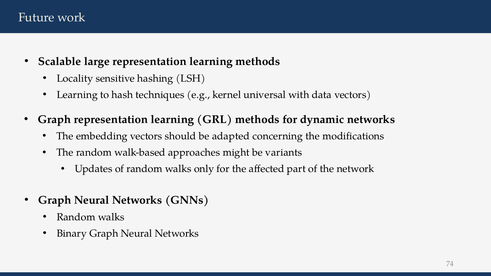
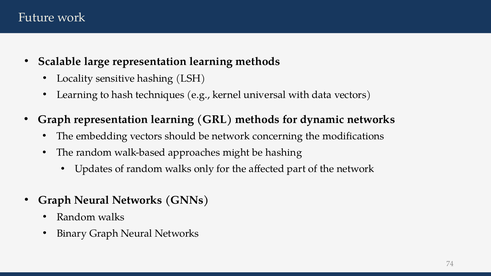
be adapted: adapted -> network (231, 136)
be variants: variants -> hashing (284, 153)
